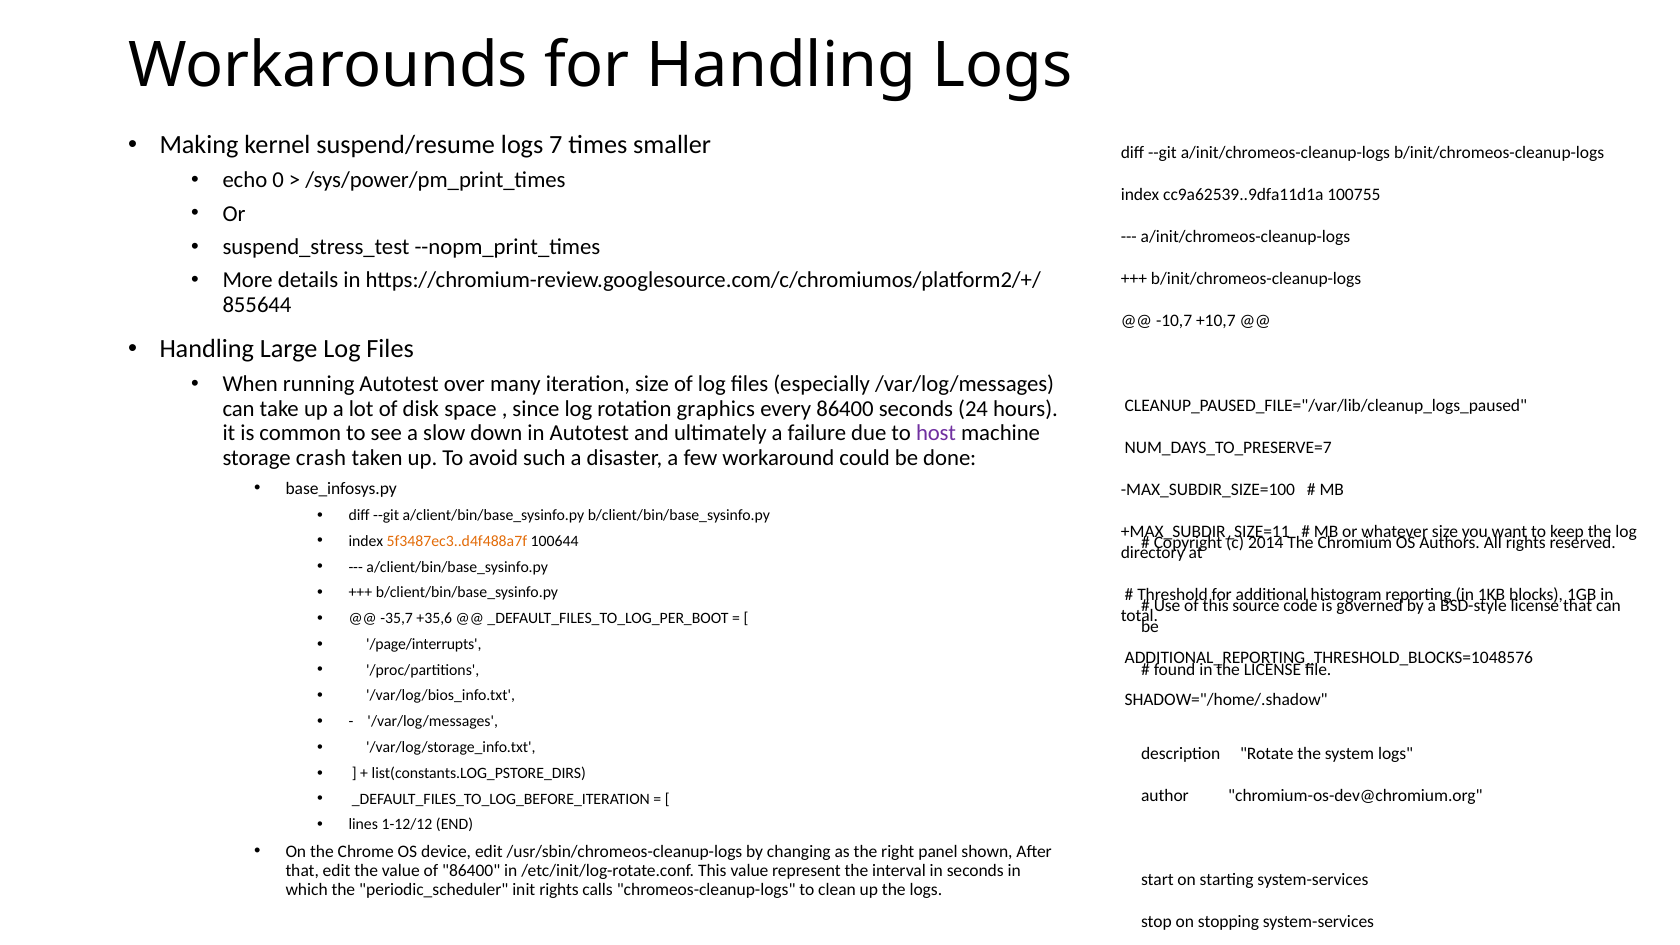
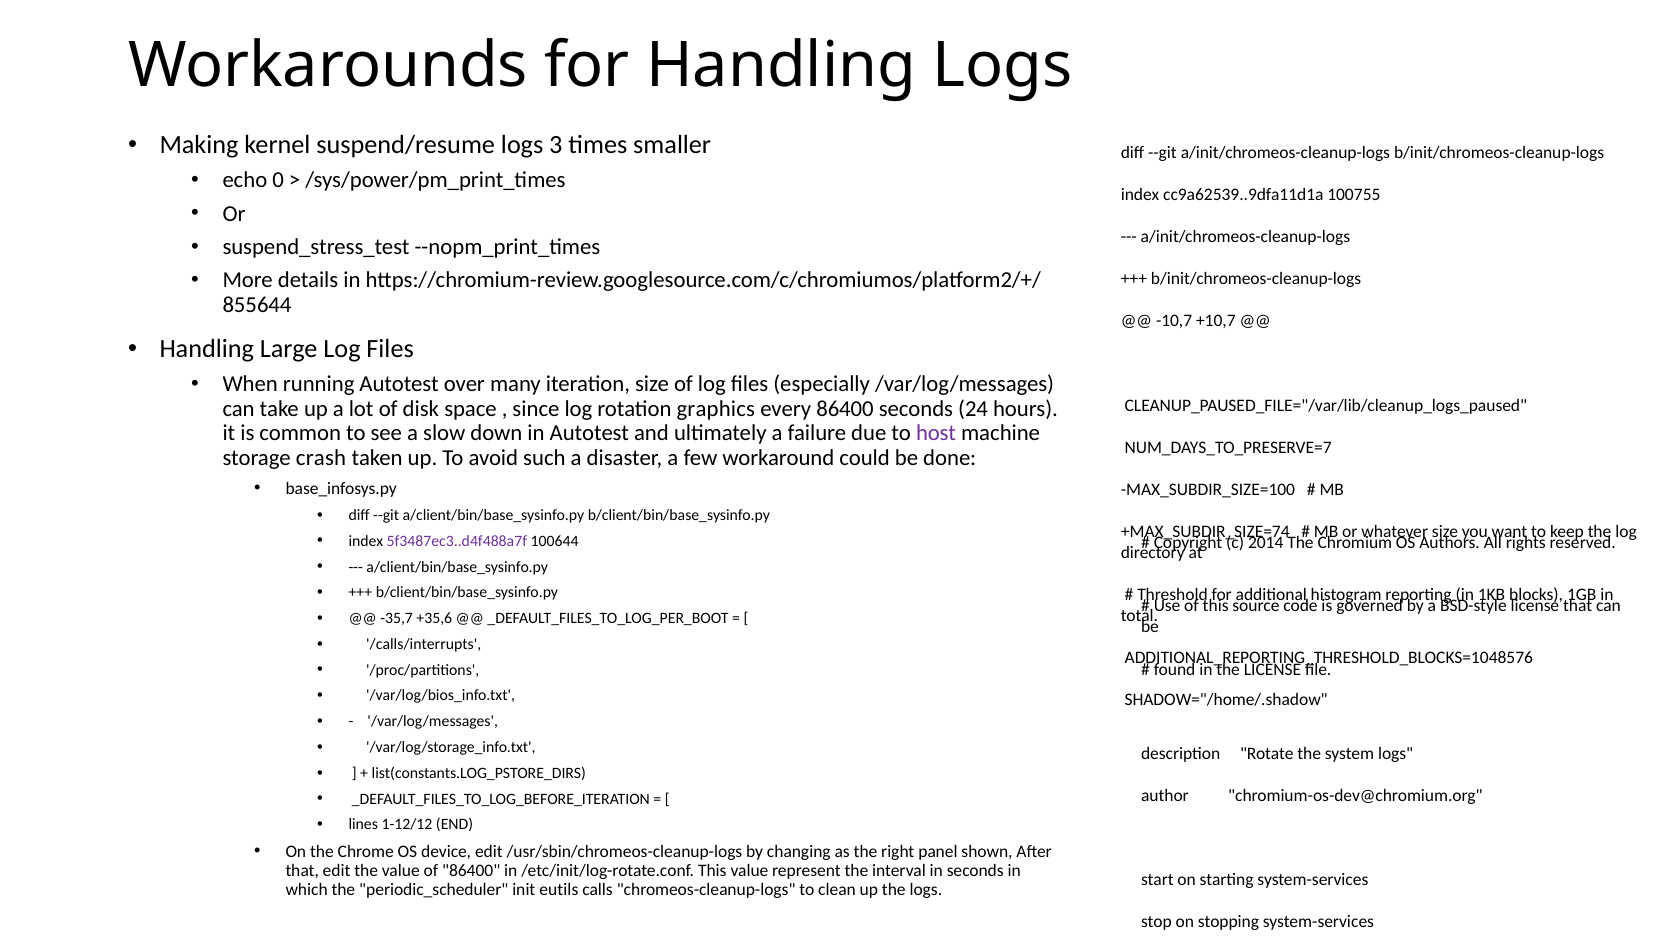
7: 7 -> 3 (556, 145)
+MAX_SUBDIR_SIZE=11: +MAX_SUBDIR_SIZE=11 -> +MAX_SUBDIR_SIZE=74 (1205, 532)
5f3487ec3..d4f488a7f colour: orange -> purple (457, 541)
/page/interrupts: /page/interrupts -> /calls/interrupts (424, 644)
init rights: rights -> eutils (559, 889)
